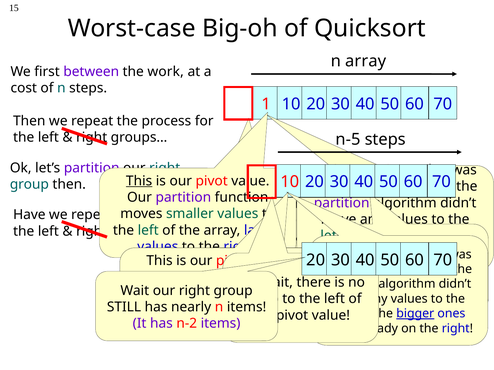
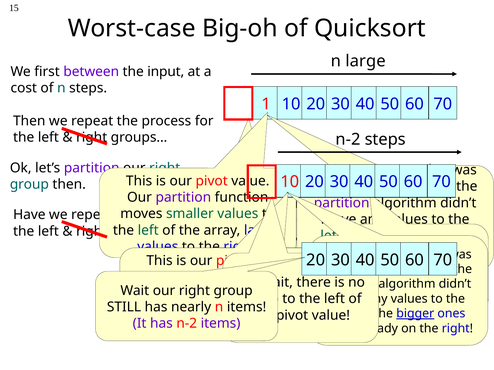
n array: array -> large (366, 61)
work: work -> input (166, 72)
n-5: n-5 -> n-2 (348, 139)
This underline: present -> none (139, 181)
